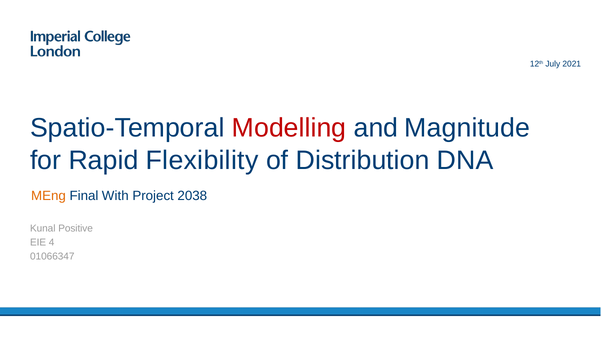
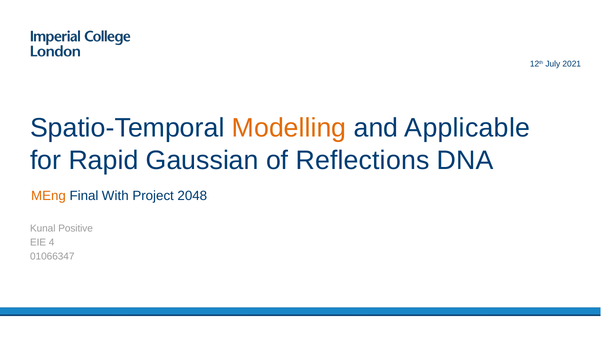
Modelling colour: red -> orange (289, 128)
Magnitude: Magnitude -> Applicable (467, 128)
Flexibility: Flexibility -> Gaussian (202, 160)
Distribution: Distribution -> Reflections (363, 160)
2038: 2038 -> 2048 (192, 196)
